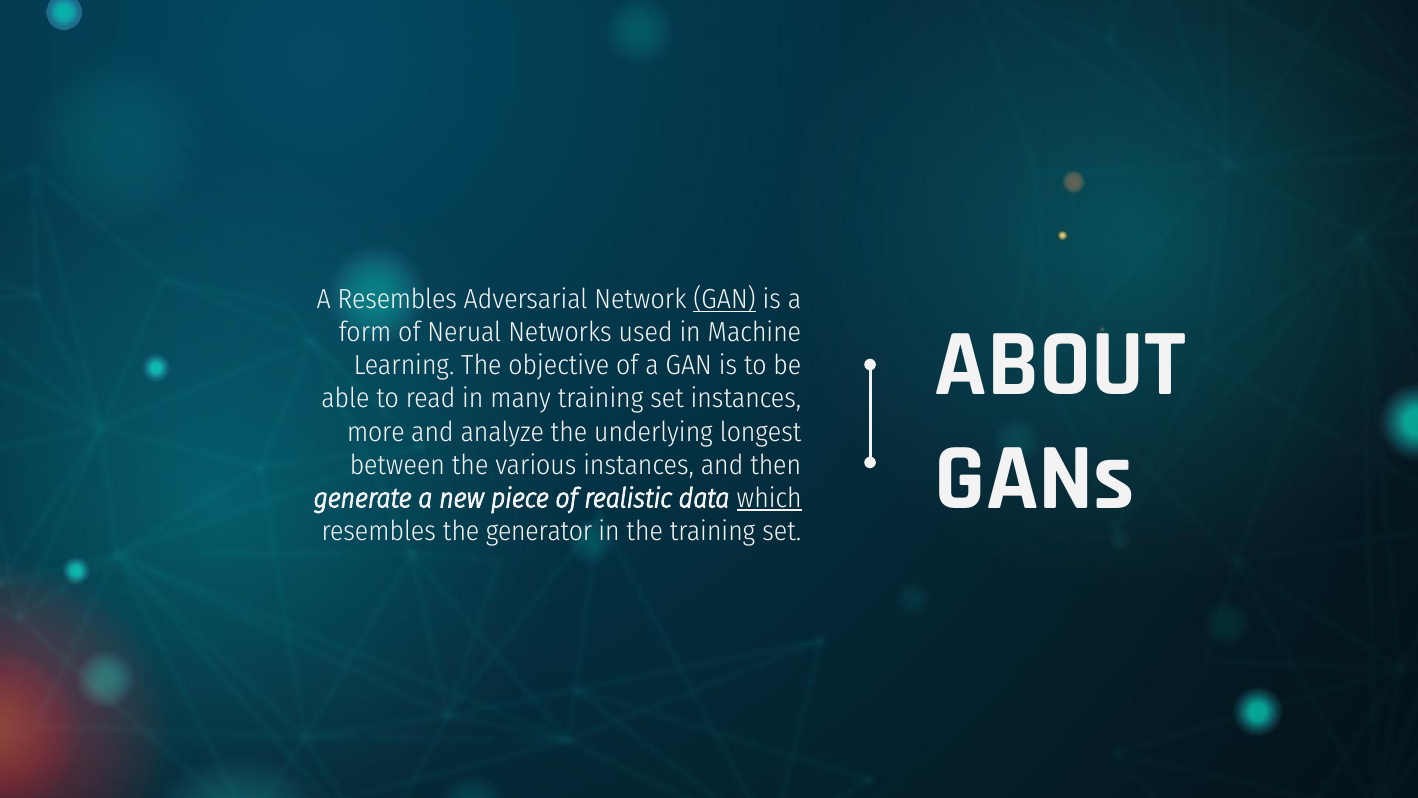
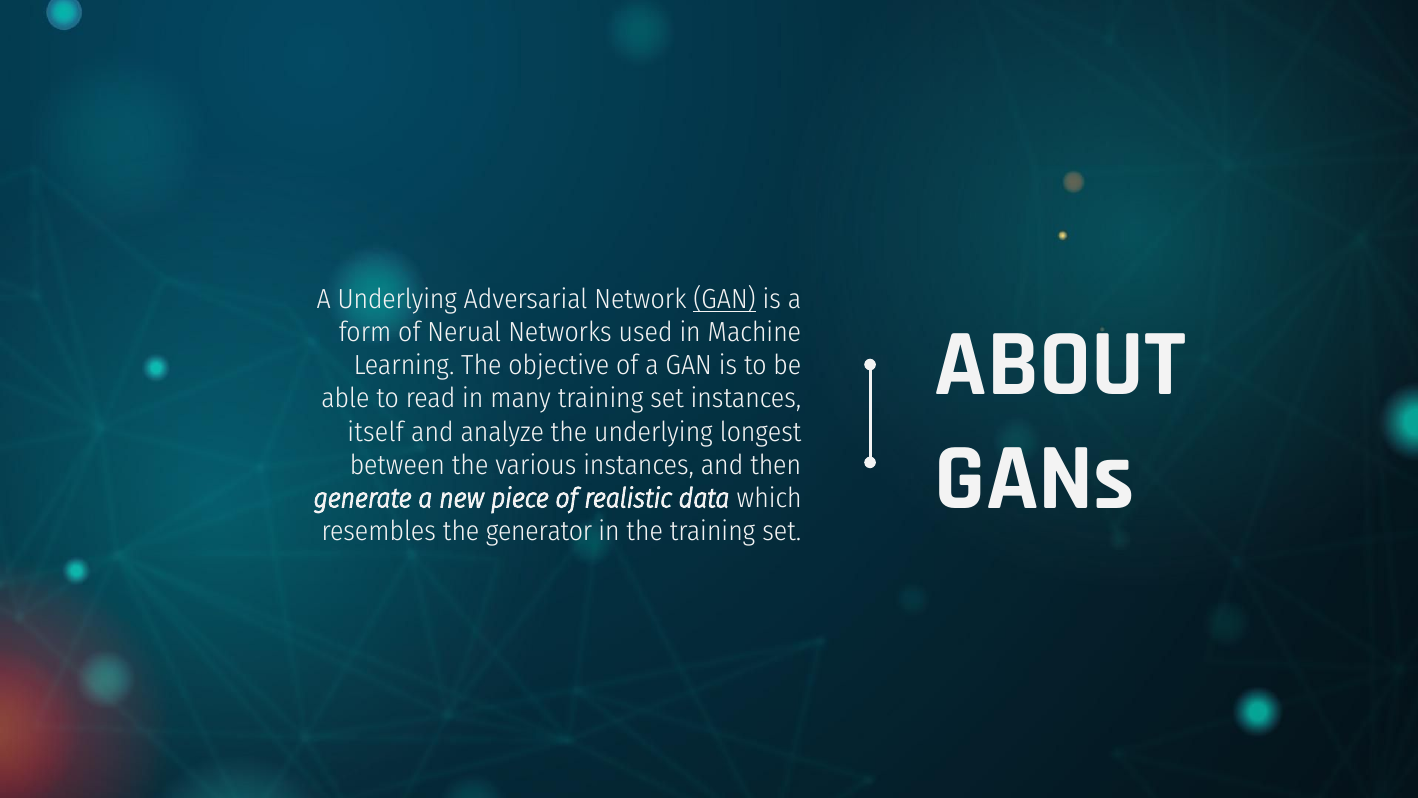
A Resembles: Resembles -> Underlying (397, 299)
more: more -> itself (376, 432)
which underline: present -> none (769, 498)
